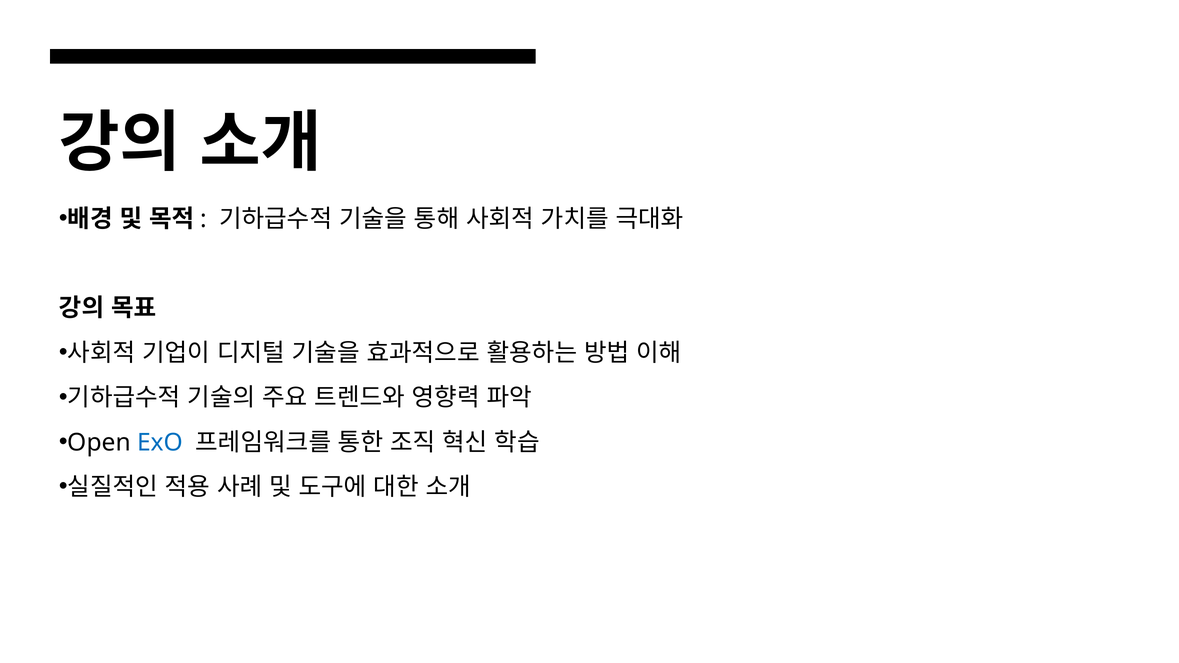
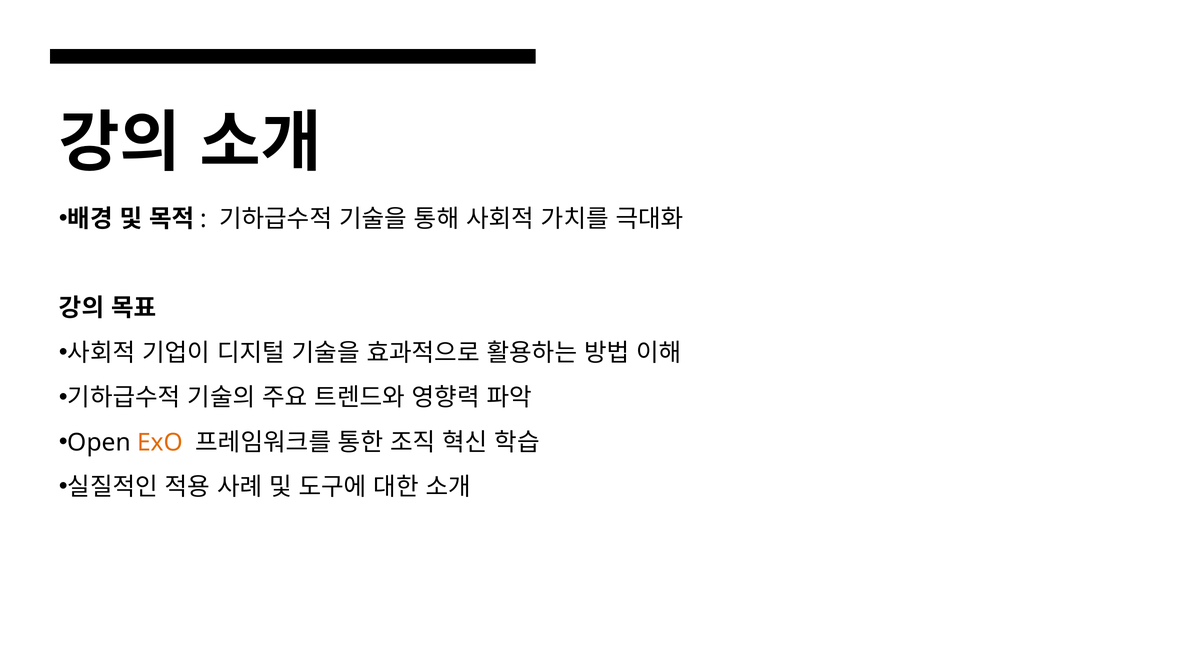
ExO colour: blue -> orange (160, 443)
